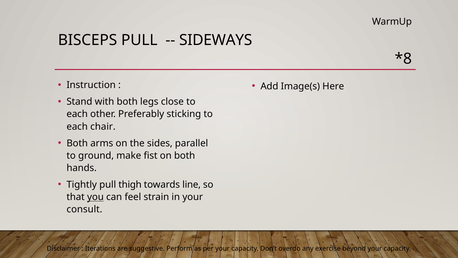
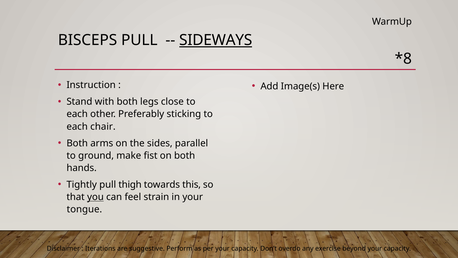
SIDEWAYS underline: none -> present (216, 40)
line: line -> this (192, 184)
consult: consult -> tongue (84, 209)
